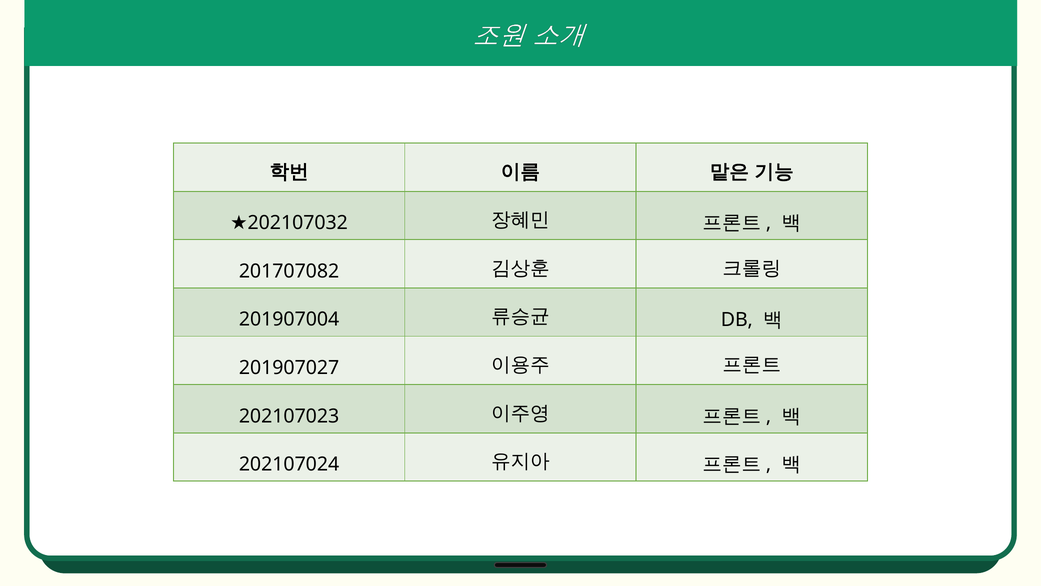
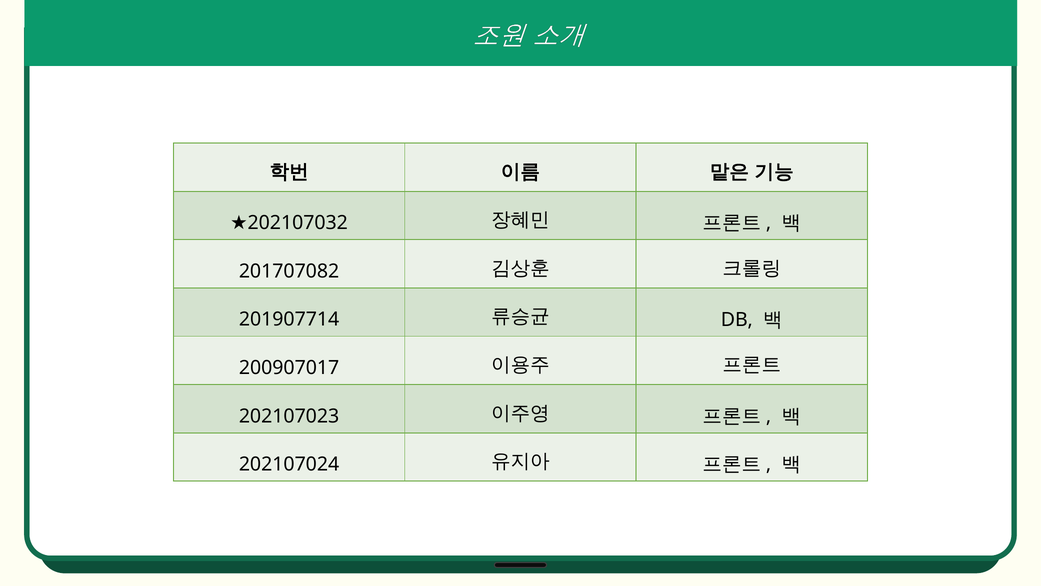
201907004: 201907004 -> 201907714 (289, 319)
201907027: 201907027 -> 200907017 (289, 368)
